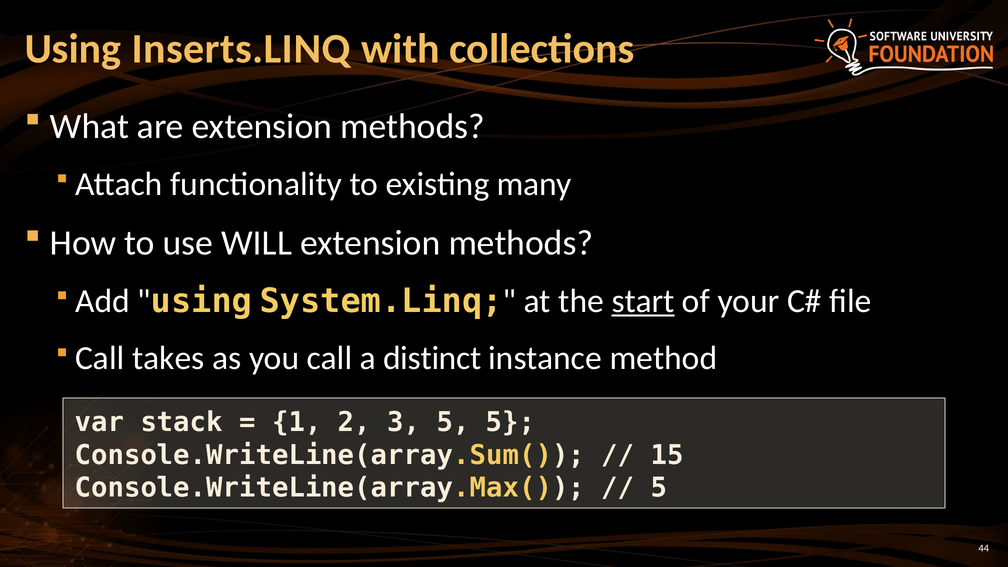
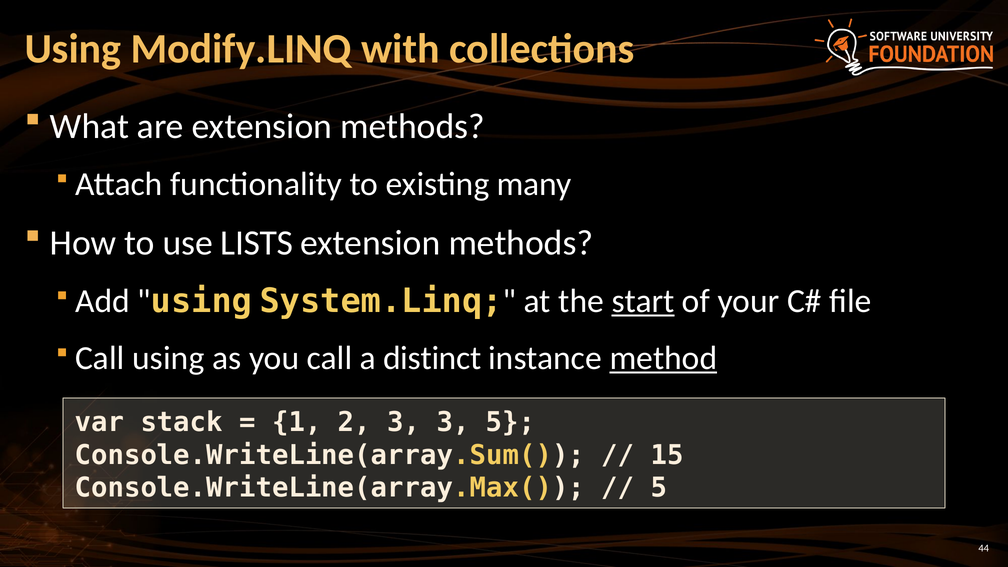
Inserts.LINQ: Inserts.LINQ -> Modify.LINQ (241, 49)
WILL: WILL -> LISTS (257, 243)
Call takes: takes -> using (168, 358)
method underline: none -> present (663, 358)
3 5: 5 -> 3 (453, 422)
